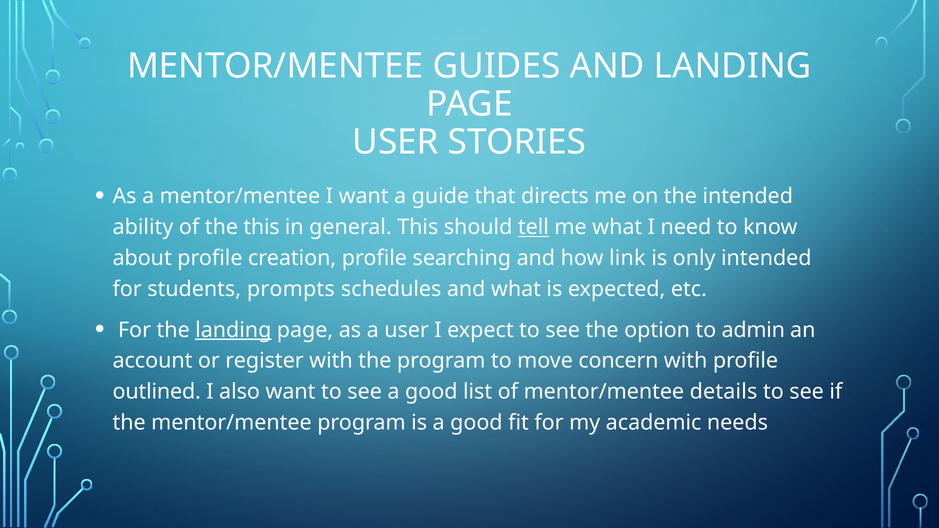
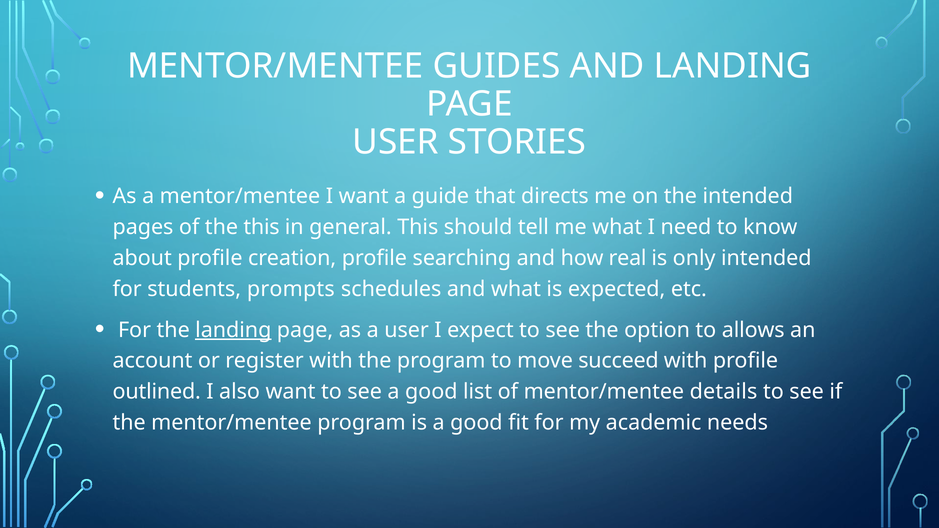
ability: ability -> pages (143, 227)
tell underline: present -> none (533, 227)
link: link -> real (628, 258)
admin: admin -> allows (753, 330)
concern: concern -> succeed (618, 361)
